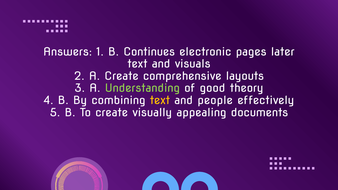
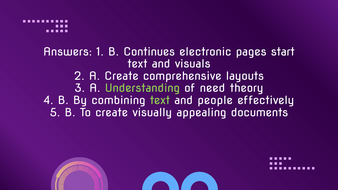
later: later -> start (283, 52)
good: good -> need (213, 88)
text colour: yellow -> light green (160, 100)
